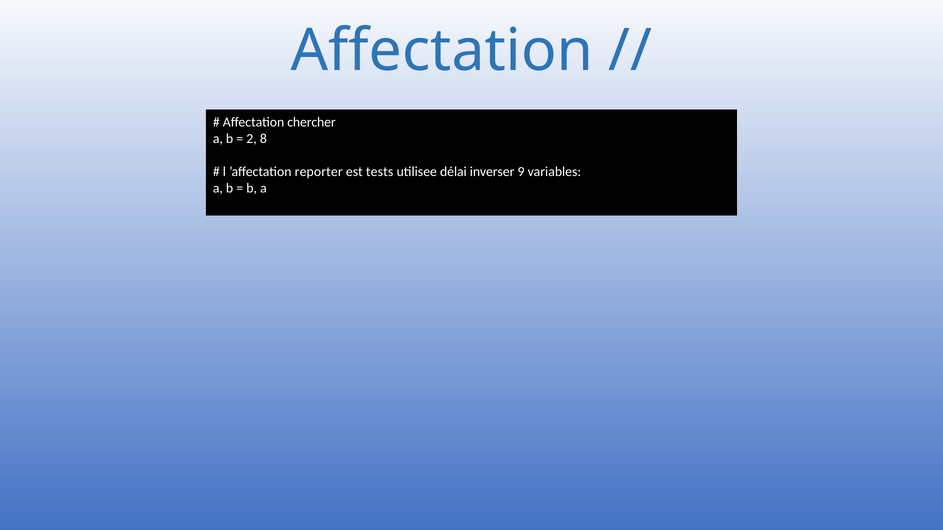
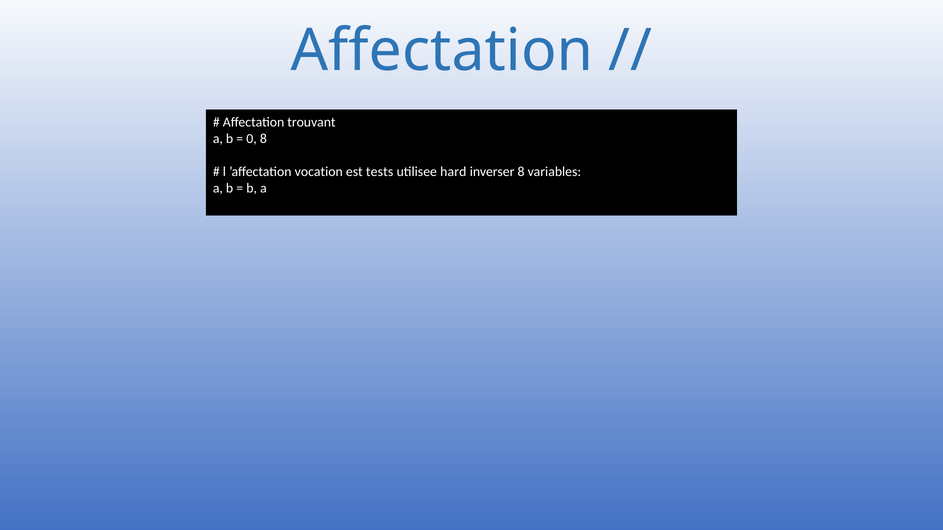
chercher: chercher -> trouvant (311, 122)
2: 2 -> 0 (252, 139)
reporter: reporter -> vocation (319, 172)
délai: délai -> hard (453, 172)
inverser 9: 9 -> 8 (521, 172)
